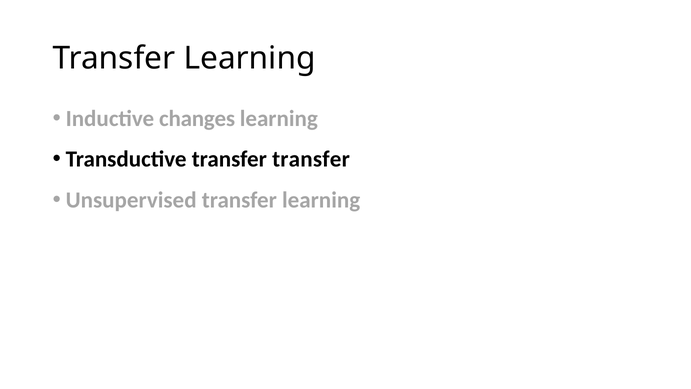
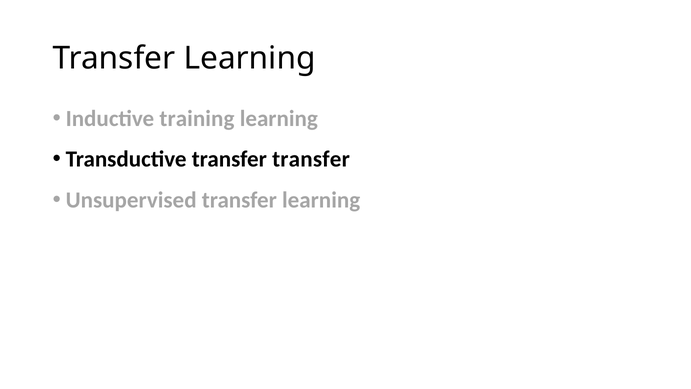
changes: changes -> training (197, 118)
